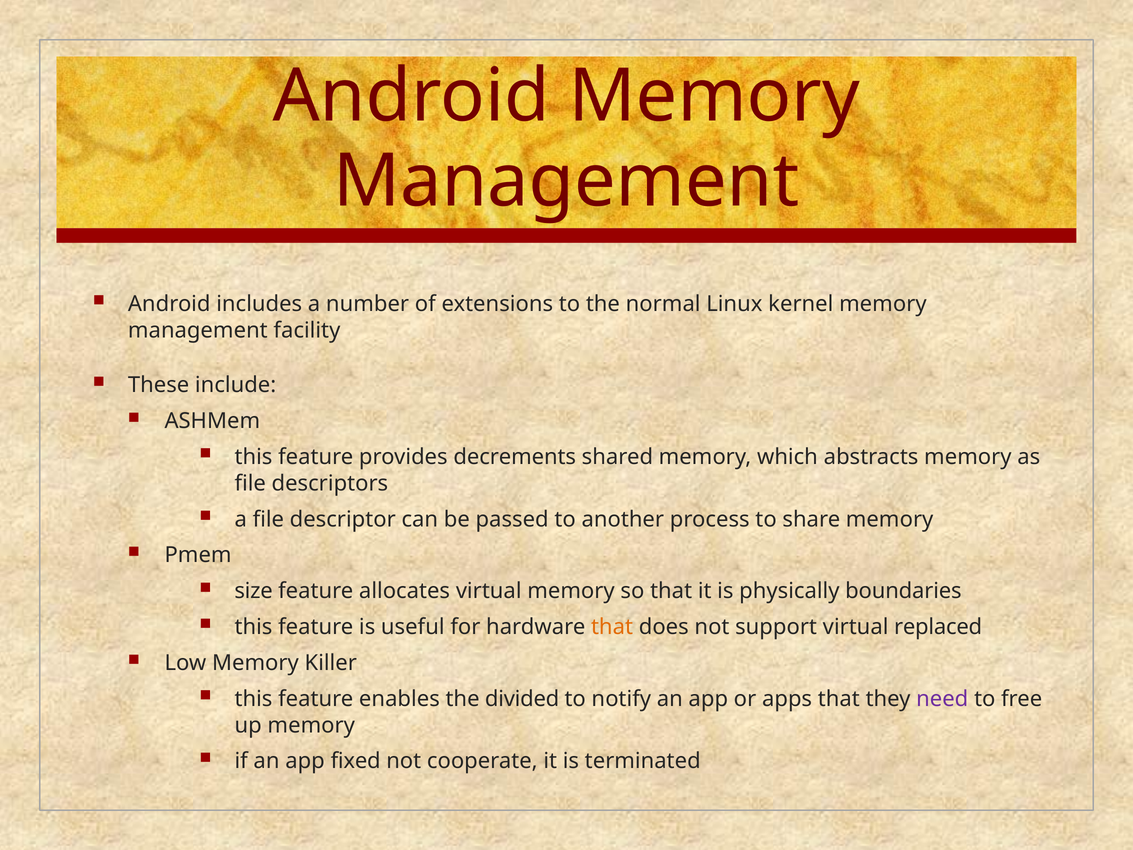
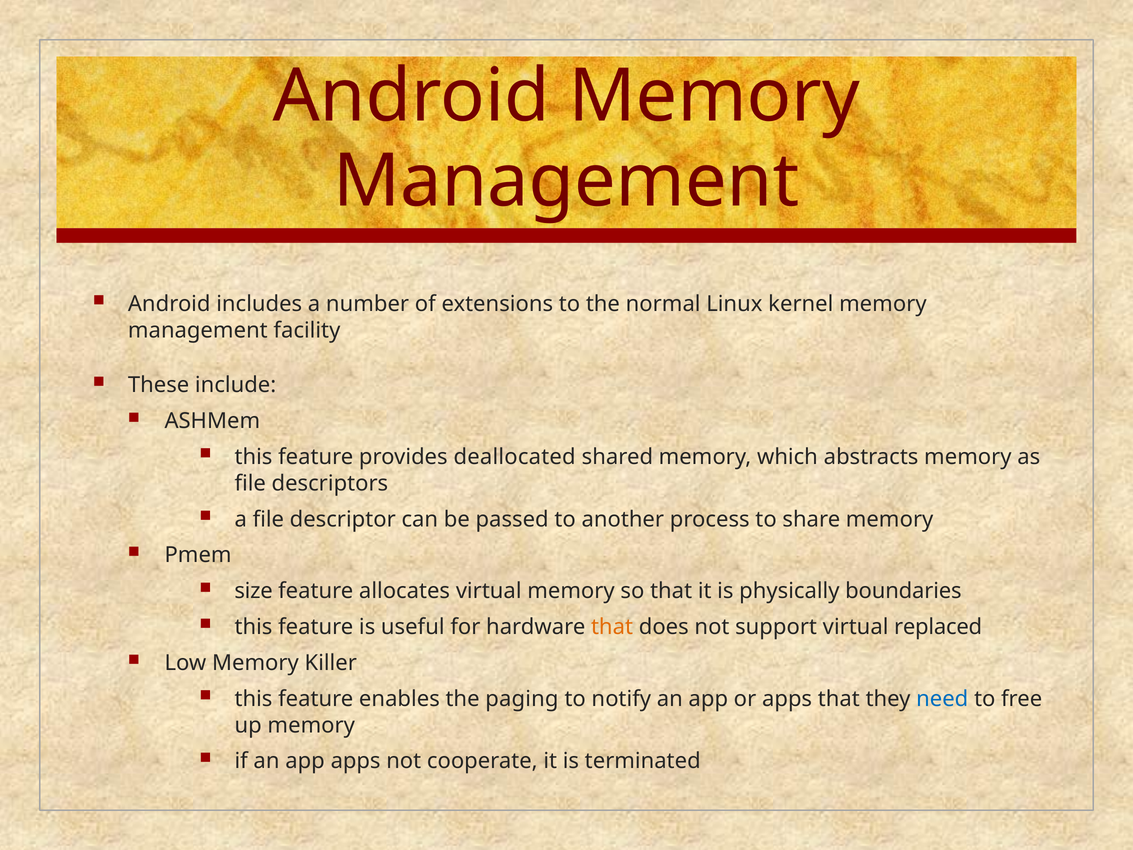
decrements: decrements -> deallocated (515, 457)
divided: divided -> paging (522, 699)
need colour: purple -> blue (942, 699)
app fixed: fixed -> apps (356, 761)
